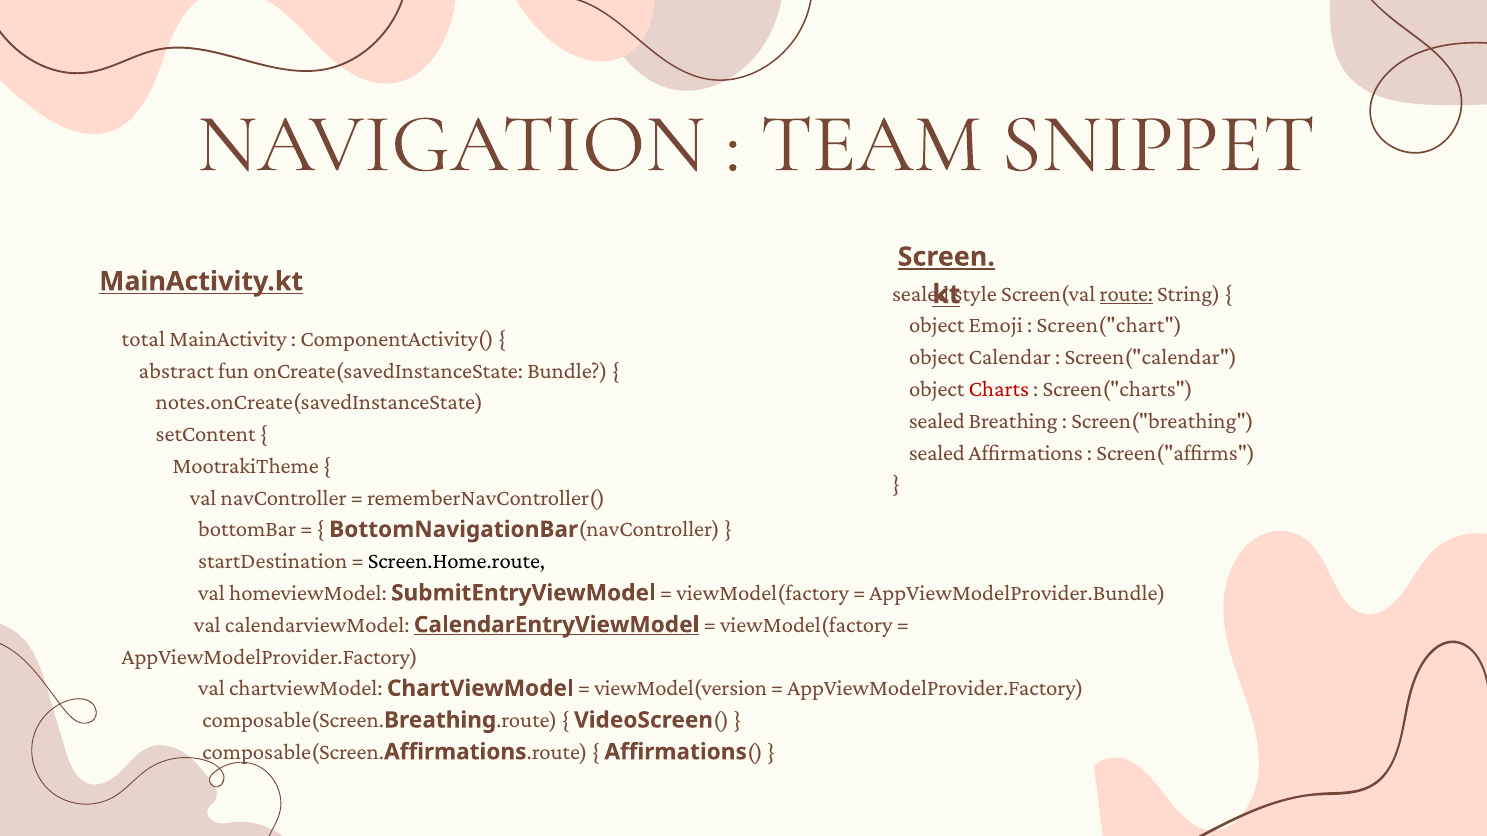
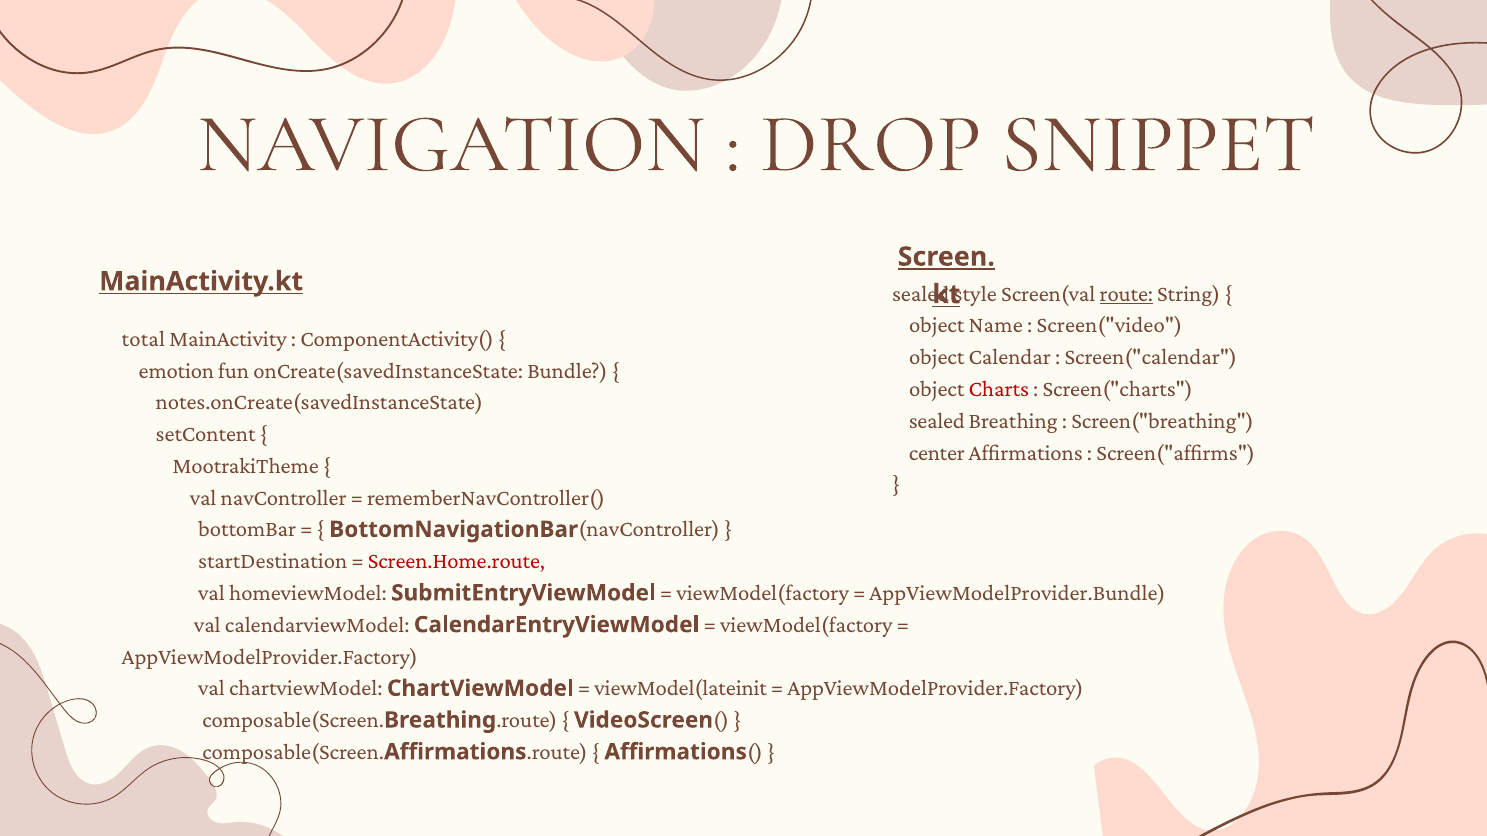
TEAM: TEAM -> DROP (871, 143)
Emoji: Emoji -> Name (996, 326)
Screen("chart: Screen("chart -> Screen("video (1109, 326)
abstract: abstract -> emotion (176, 371)
sealed: sealed -> center (937, 453)
Screen.Home.route colour: black -> red (456, 561)
CalendarEntryViewModel underline: present -> none (557, 625)
viewModel(version: viewModel(version -> viewModel(lateinit (681, 689)
